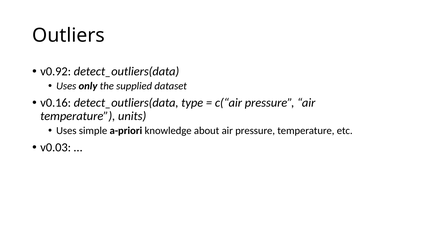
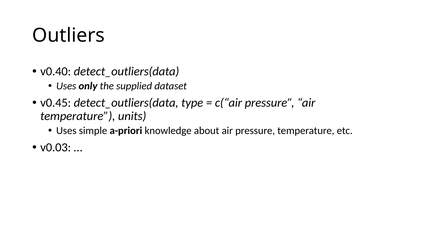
v0.92: v0.92 -> v0.40 (56, 72)
v0.16: v0.16 -> v0.45 (56, 103)
